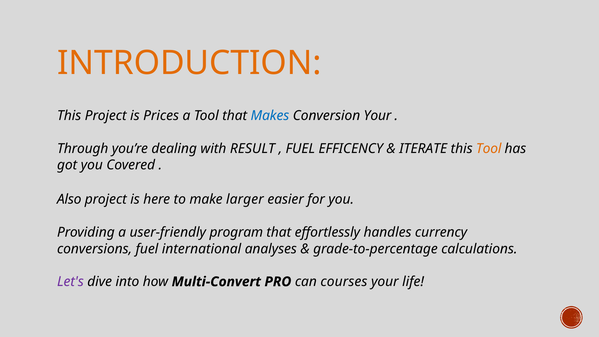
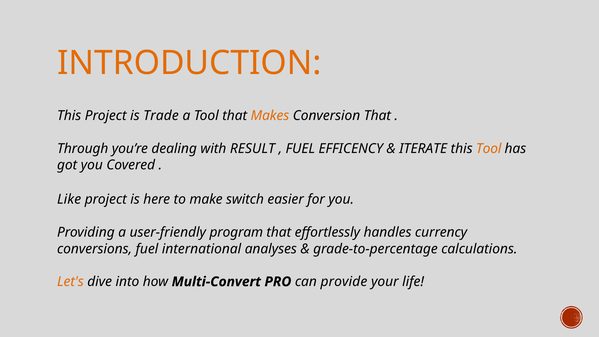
Prices: Prices -> Trade (161, 116)
Makes colour: blue -> orange (270, 116)
Conversion Your: Your -> That (377, 116)
Also: Also -> Like (69, 199)
larger: larger -> switch (245, 199)
Let's colour: purple -> orange (70, 282)
courses: courses -> provide (344, 282)
